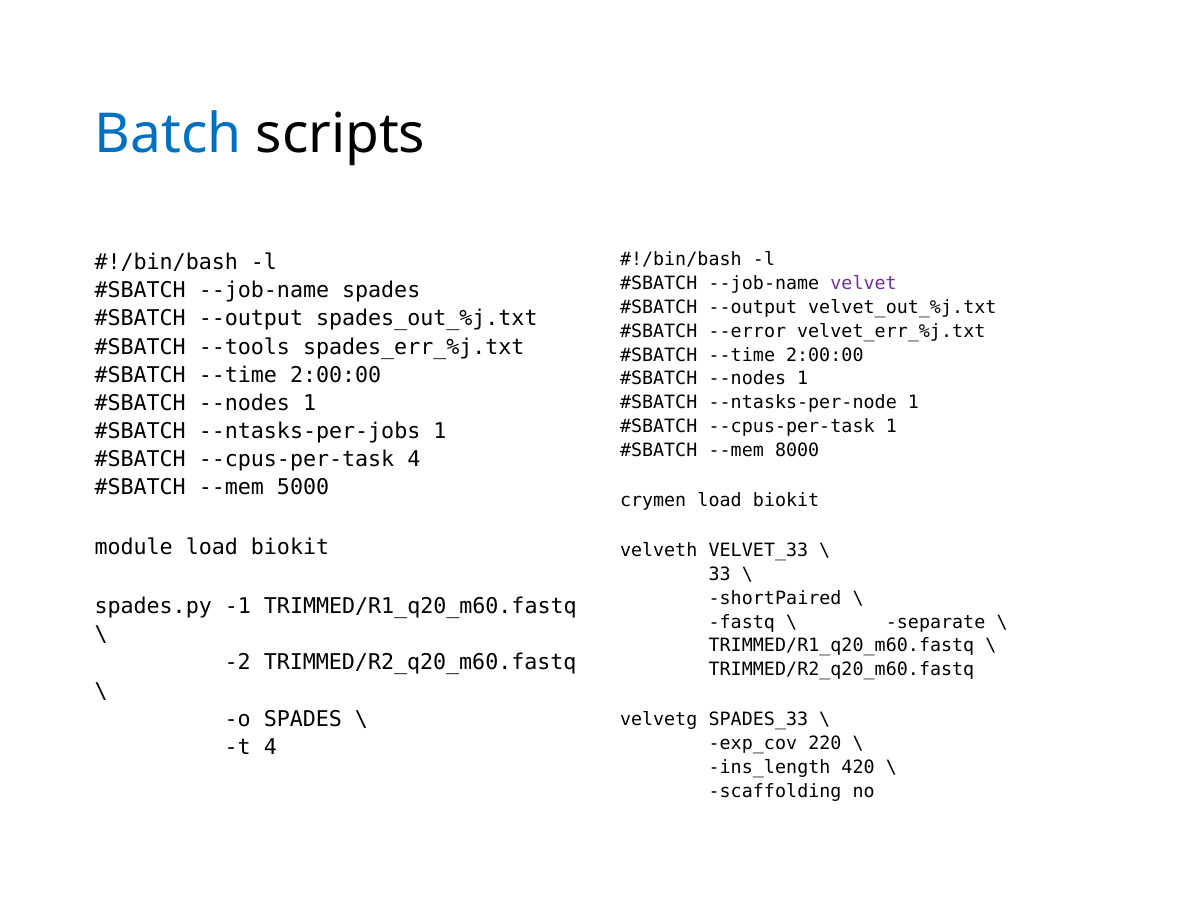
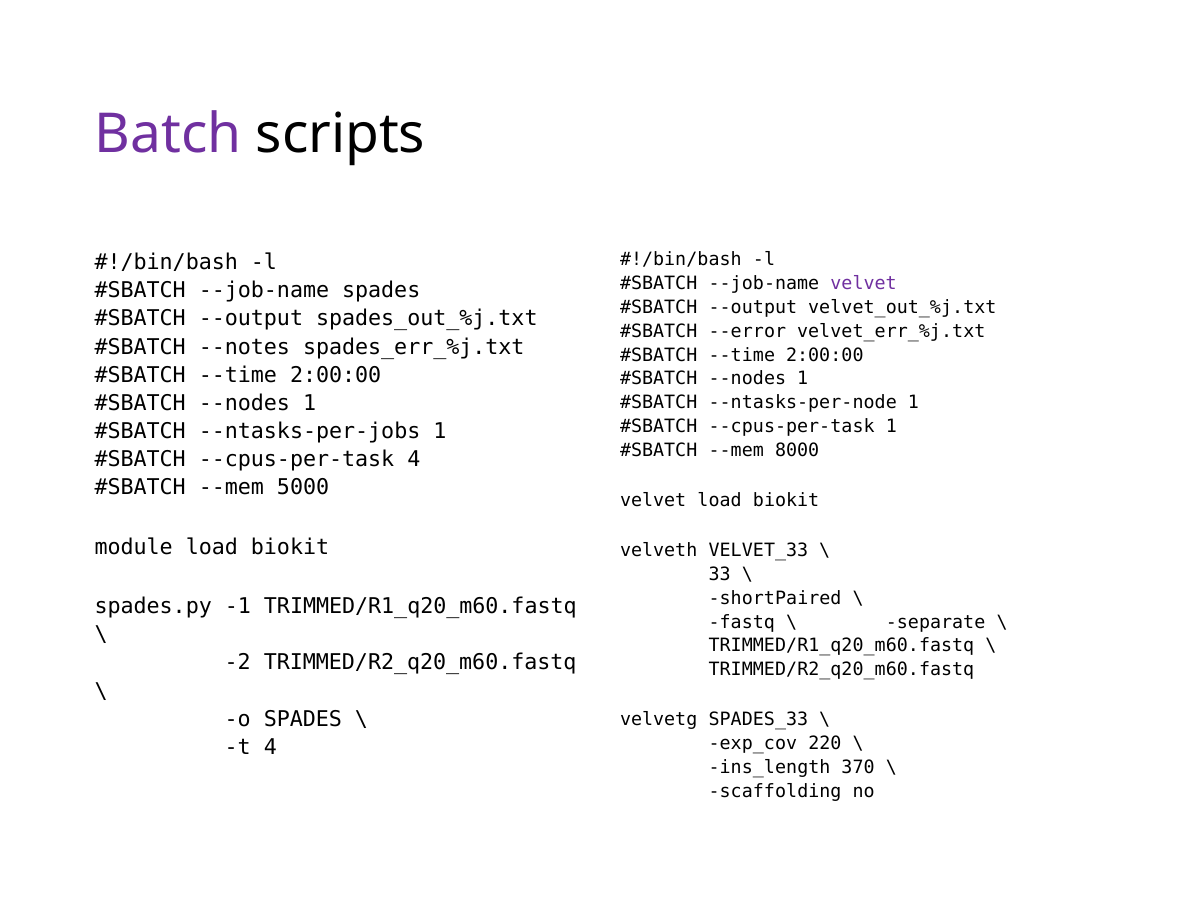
Batch colour: blue -> purple (168, 135)
--tools: --tools -> --notes (244, 347)
crymen: crymen -> velvet (653, 500)
420: 420 -> 370 (858, 767)
